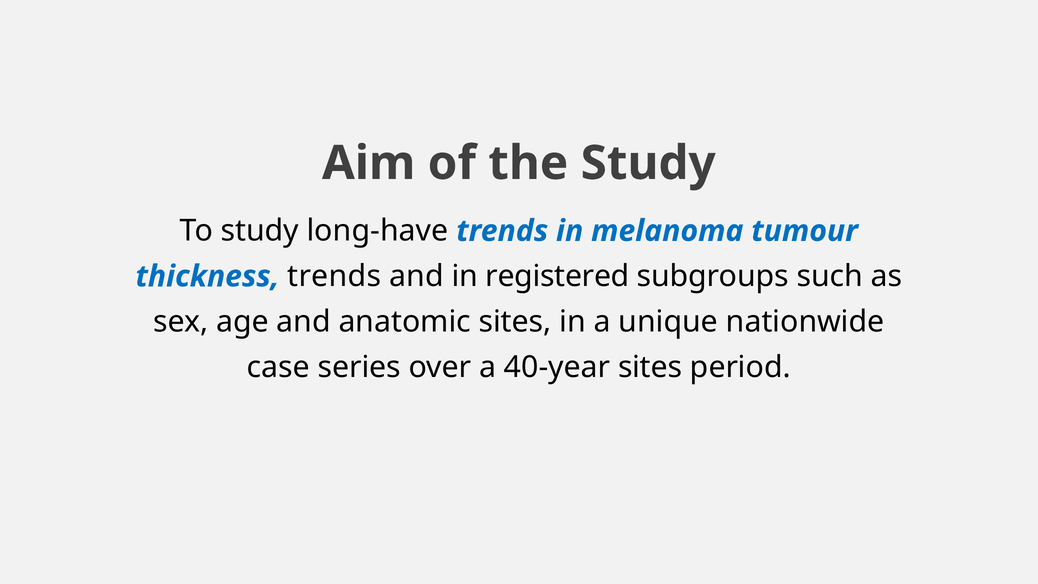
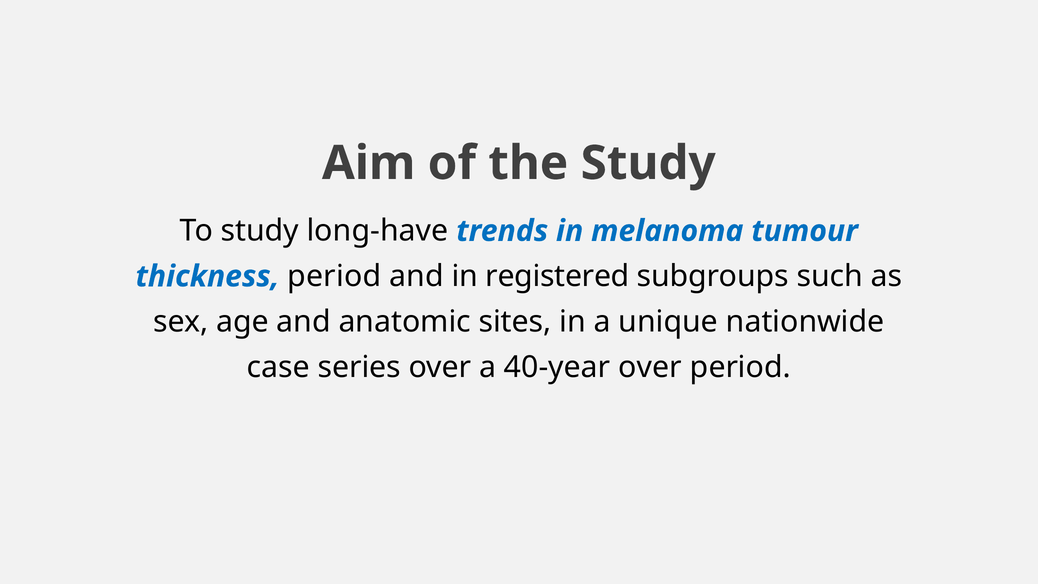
thickness trends: trends -> period (334, 276)
40-year sites: sites -> over (650, 367)
